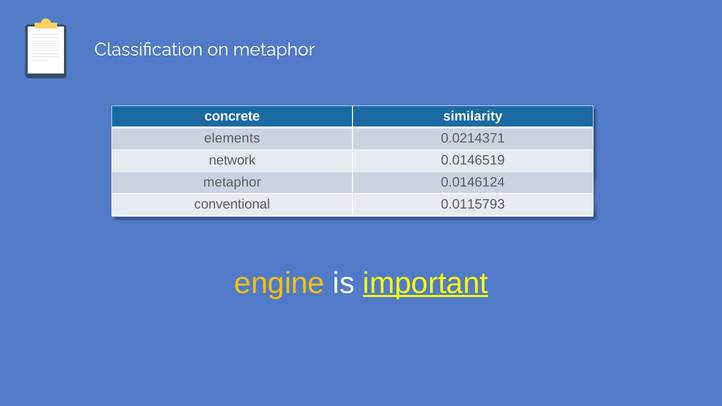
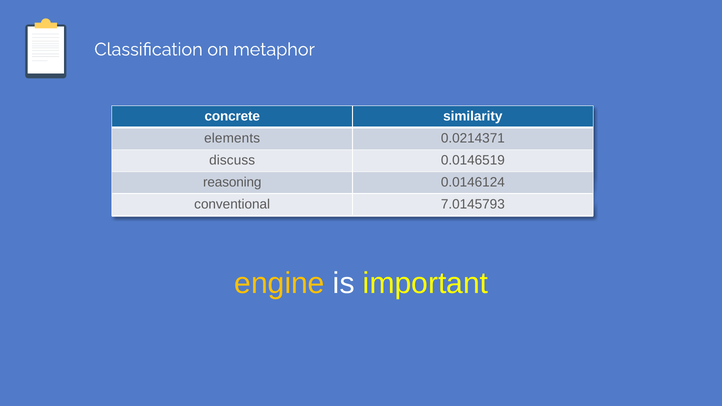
network: network -> discuss (232, 160)
metaphor: metaphor -> reasoning (232, 182)
0.0115793: 0.0115793 -> 7.0145793 (473, 204)
important underline: present -> none (426, 283)
